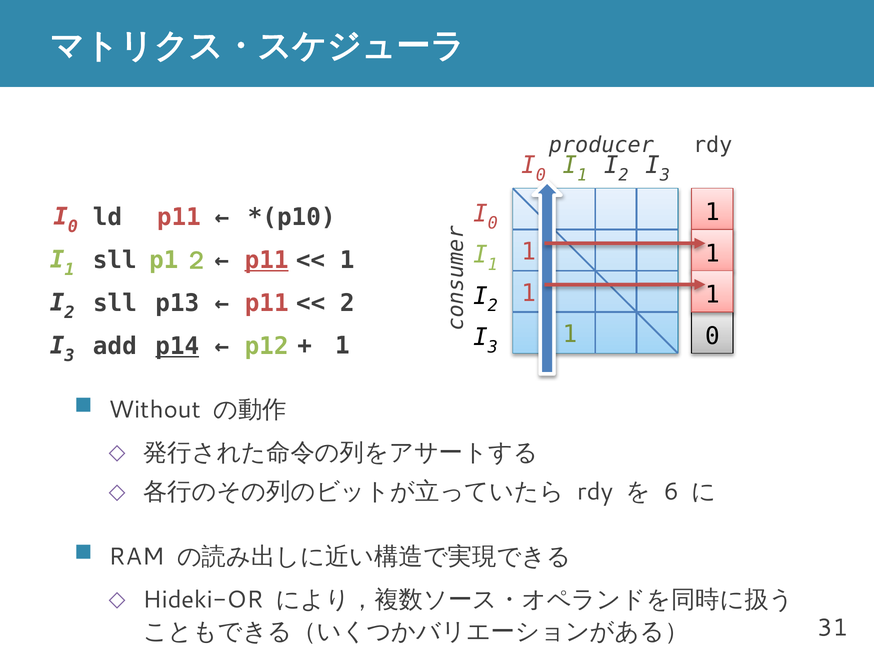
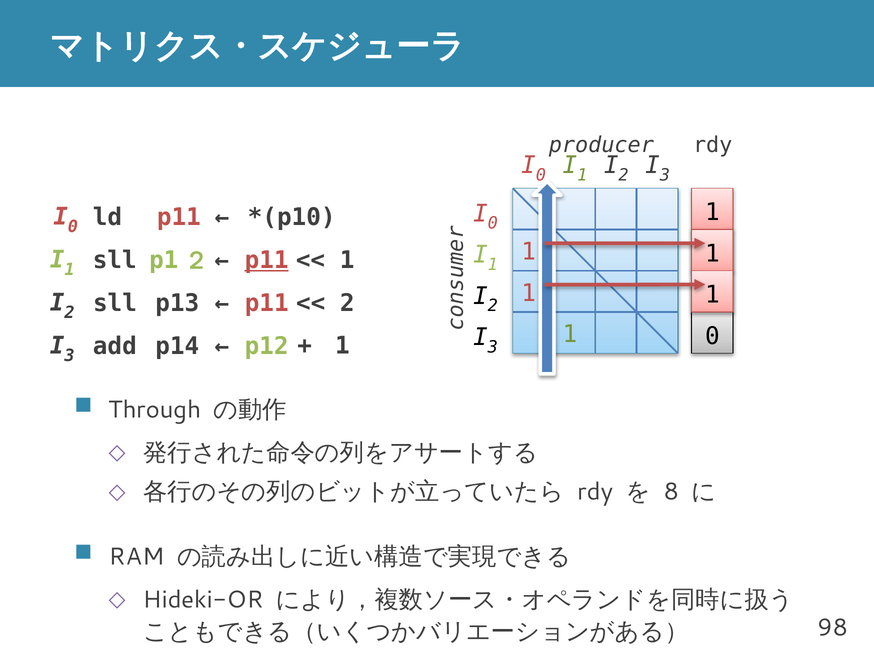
p14 underline: present -> none (177, 347)
Without: Without -> Through (155, 410)
6: 6 -> 8 (671, 492)
31: 31 -> 98 (833, 628)
